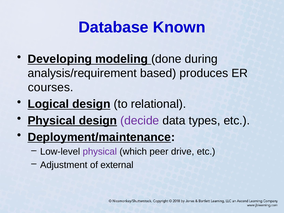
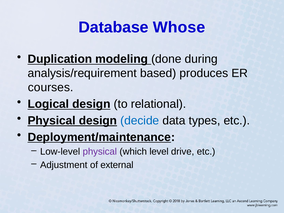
Known: Known -> Whose (179, 27)
Developing: Developing -> Duplication (60, 59)
decide colour: purple -> blue (140, 121)
peer: peer -> level (159, 152)
